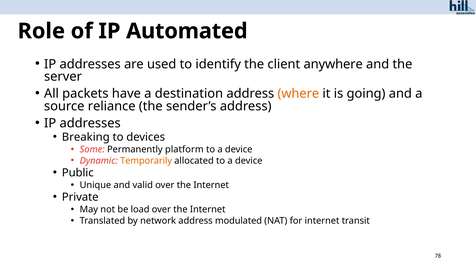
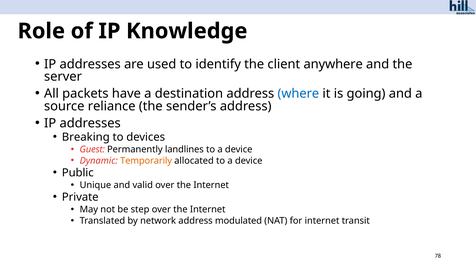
Automated: Automated -> Knowledge (187, 31)
where colour: orange -> blue (298, 94)
Some: Some -> Guest (92, 149)
platform: platform -> landlines (184, 149)
load: load -> step (140, 209)
